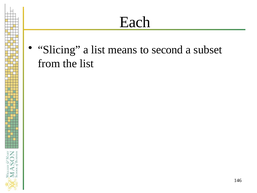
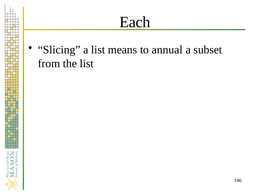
second: second -> annual (167, 50)
